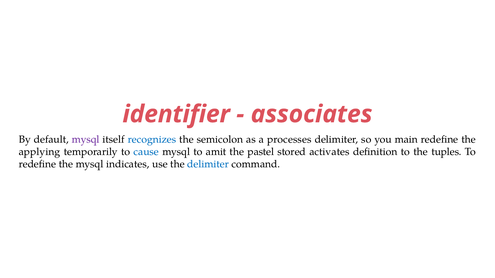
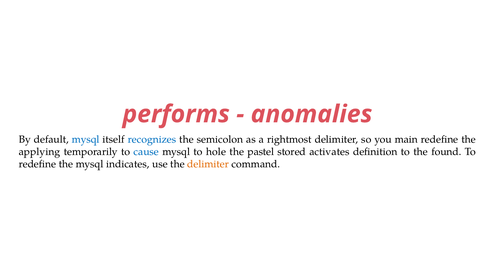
identifier: identifier -> performs (176, 114)
associates: associates -> anomalies (312, 114)
mysql colour: purple -> blue (86, 140)
processes: processes -> rightmost (289, 140)
amit: amit -> hole (216, 152)
tuples: tuples -> found (446, 152)
delimiter colour: blue -> orange (208, 164)
